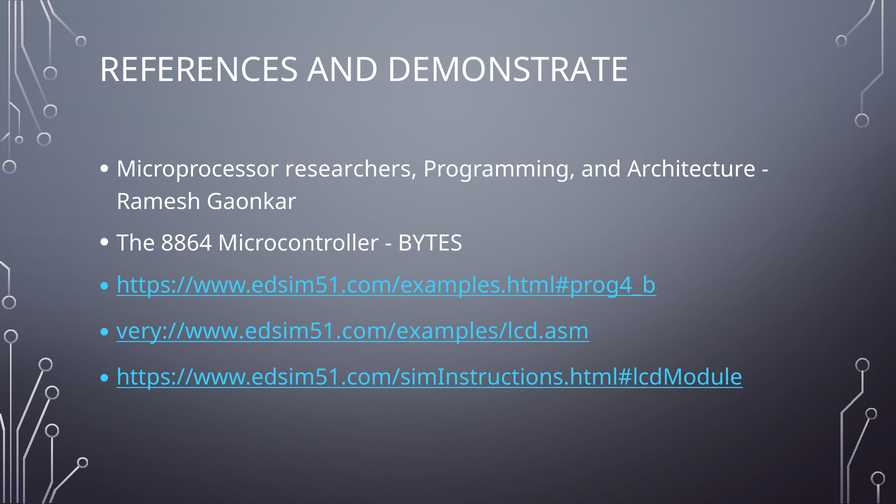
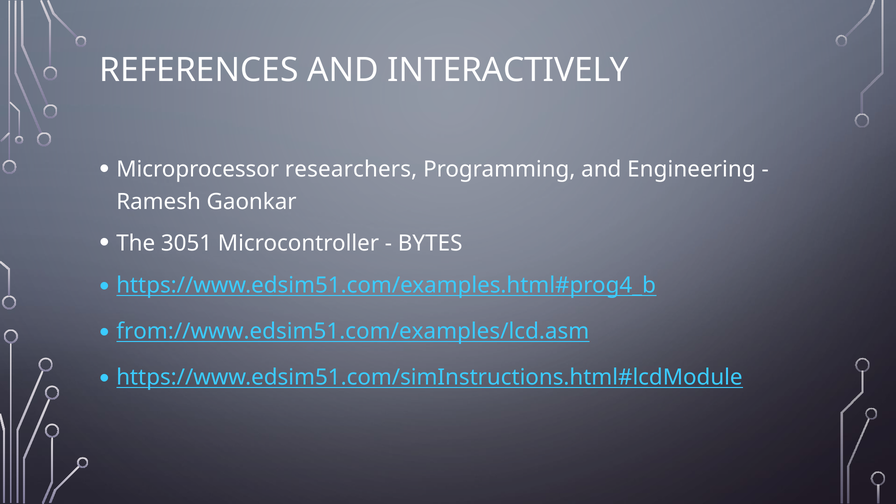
DEMONSTRATE: DEMONSTRATE -> INTERACTIVELY (508, 70)
Architecture: Architecture -> Engineering (691, 169)
8864: 8864 -> 3051 (187, 243)
very://www.edsim51.com/examples/lcd.asm: very://www.edsim51.com/examples/lcd.asm -> from://www.edsim51.com/examples/lcd.asm (353, 331)
